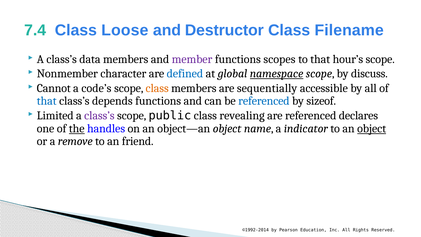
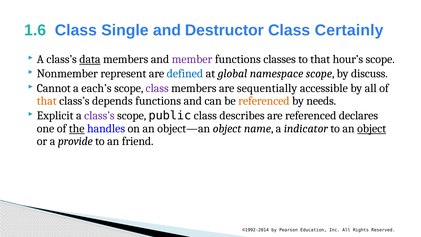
7.4: 7.4 -> 1.6 (35, 30)
Loose: Loose -> Single (125, 30)
Filename: Filename -> Certainly (349, 30)
data underline: none -> present (90, 59)
scopes: scopes -> classes (280, 59)
character: character -> represent (123, 74)
namespace underline: present -> none (277, 74)
code’s: code’s -> each’s (96, 88)
class colour: orange -> purple (157, 88)
that colour: blue -> orange (47, 101)
referenced colour: blue -> orange (264, 101)
sizeof: sizeof -> needs (321, 101)
Limited: Limited -> Explicit (55, 116)
revealing: revealing -> describes (242, 116)
remove: remove -> provide (75, 141)
